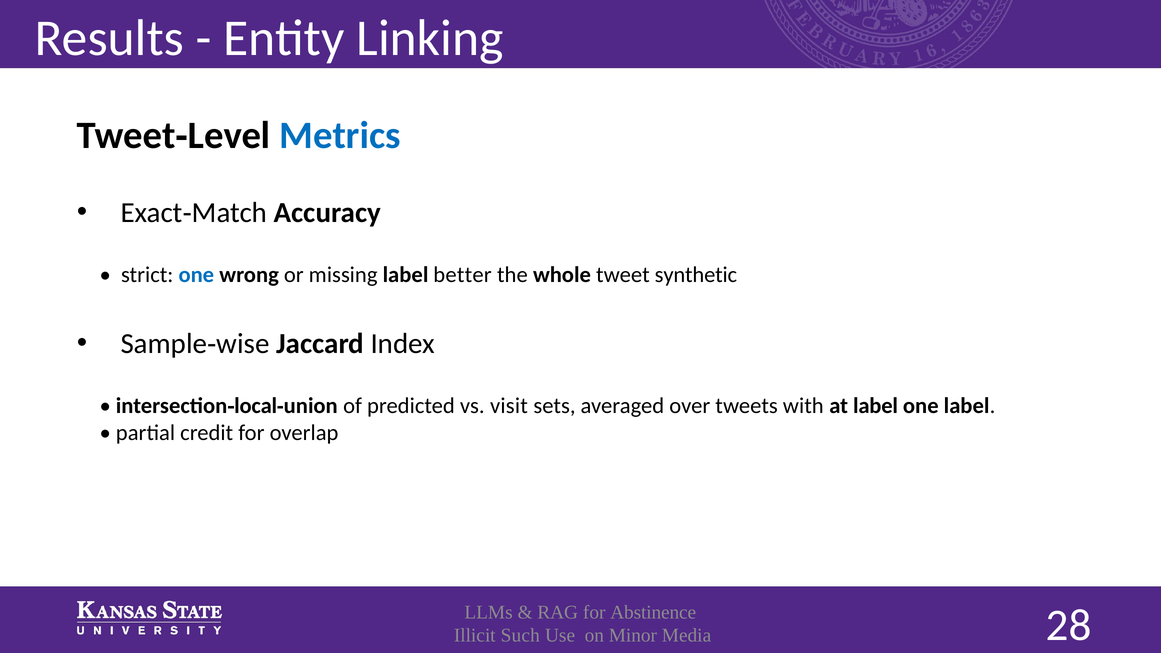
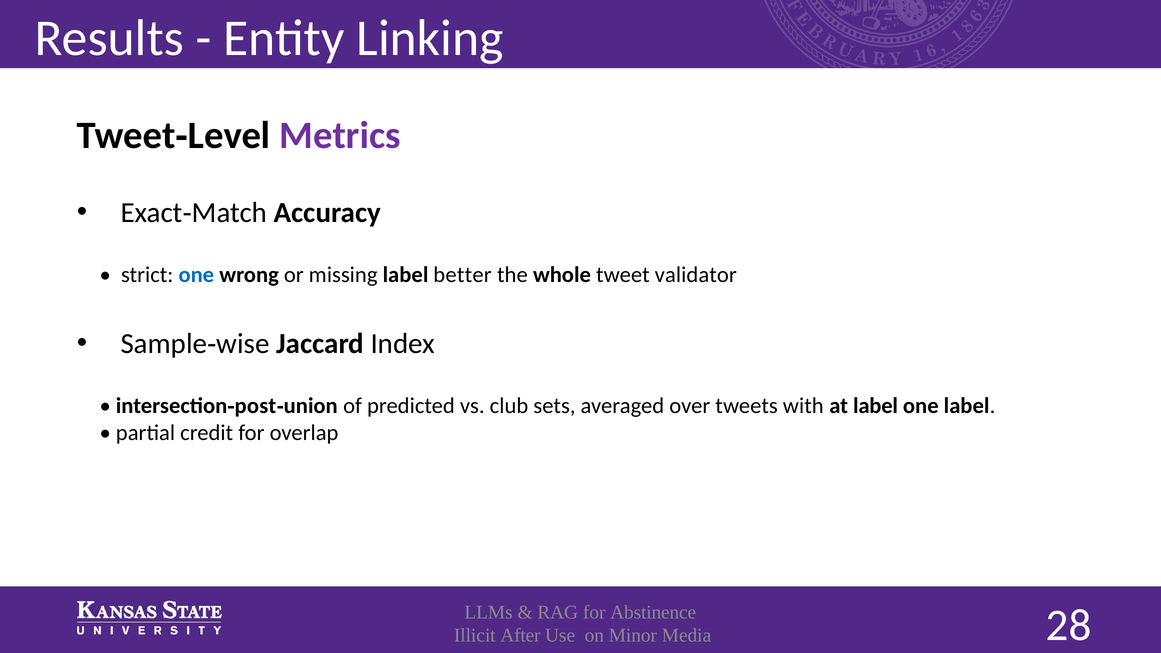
Metrics colour: blue -> purple (340, 135)
synthetic: synthetic -> validator (696, 275)
local: local -> post (255, 406)
visit: visit -> club (509, 406)
Such: Such -> After (520, 636)
